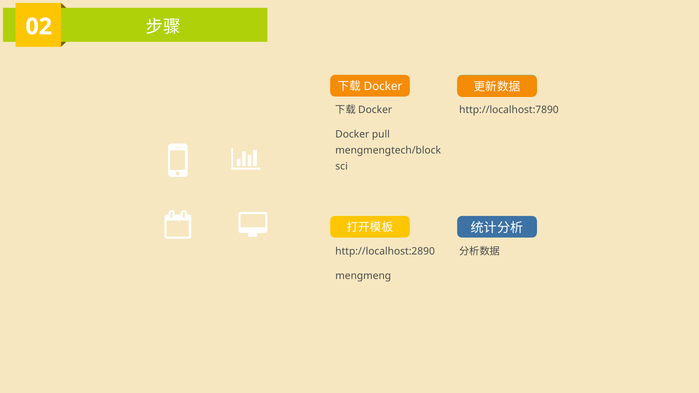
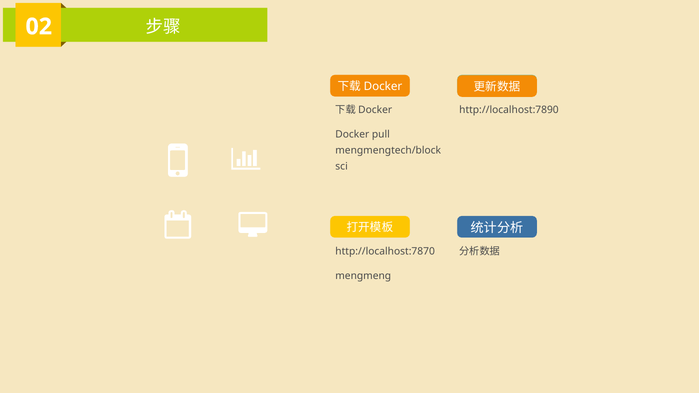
http://localhost:2890: http://localhost:2890 -> http://localhost:7870 (385, 251)
